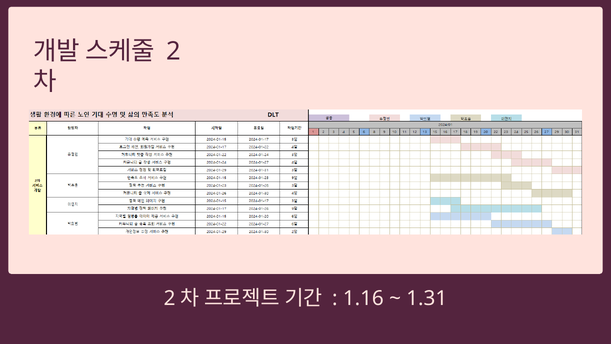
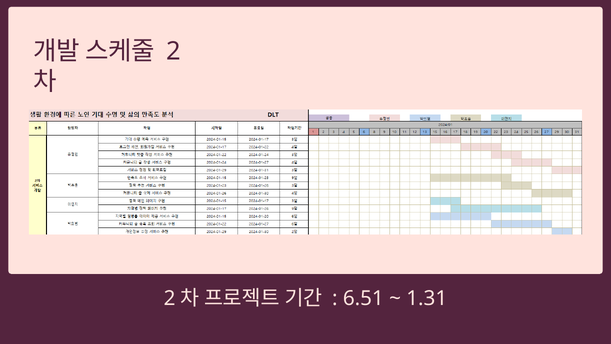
1.16: 1.16 -> 6.51 (363, 298)
